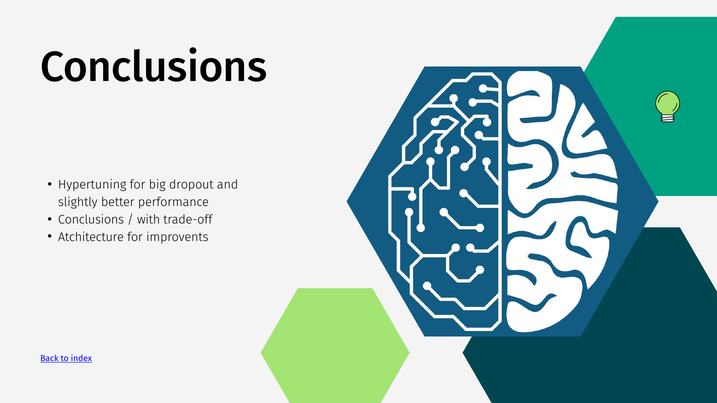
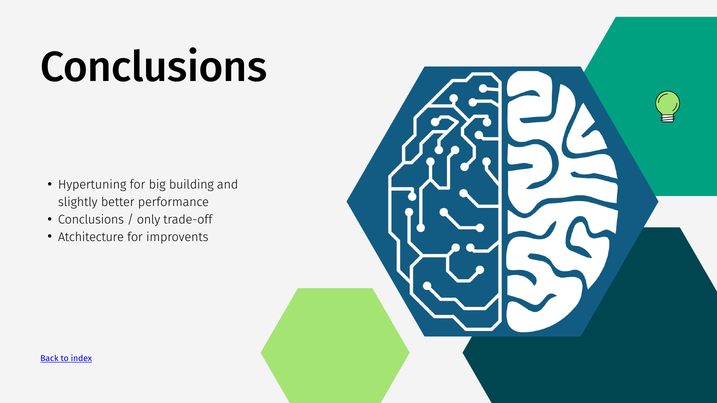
dropout: dropout -> building (191, 185)
with: with -> only (149, 220)
